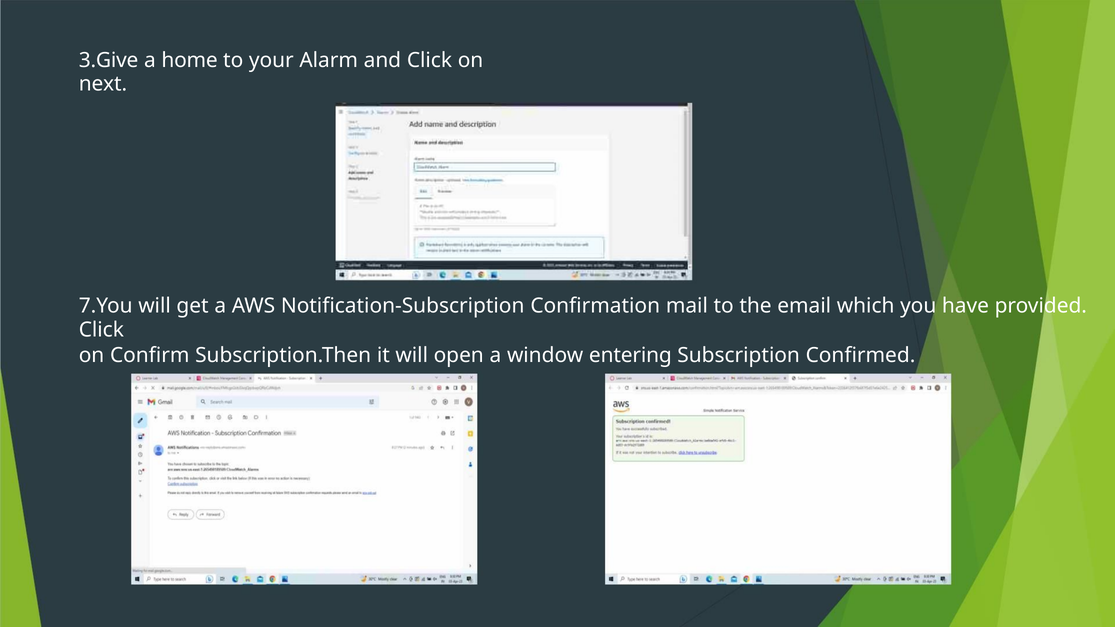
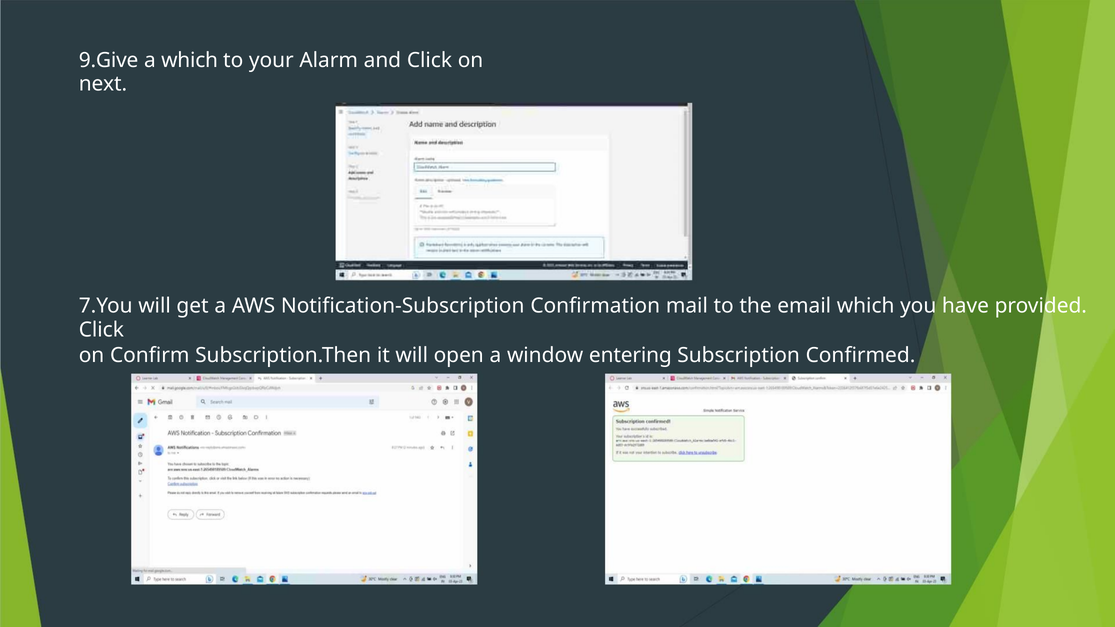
3.Give: 3.Give -> 9.Give (109, 60)
a home: home -> which (190, 60)
